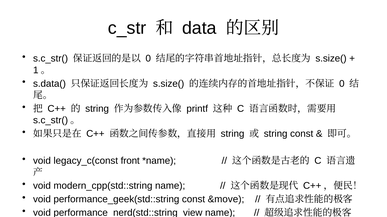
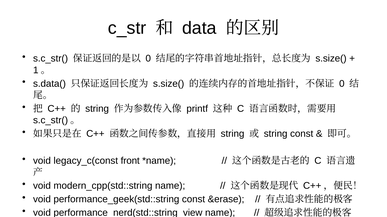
&move: &move -> &erase (226, 200)
